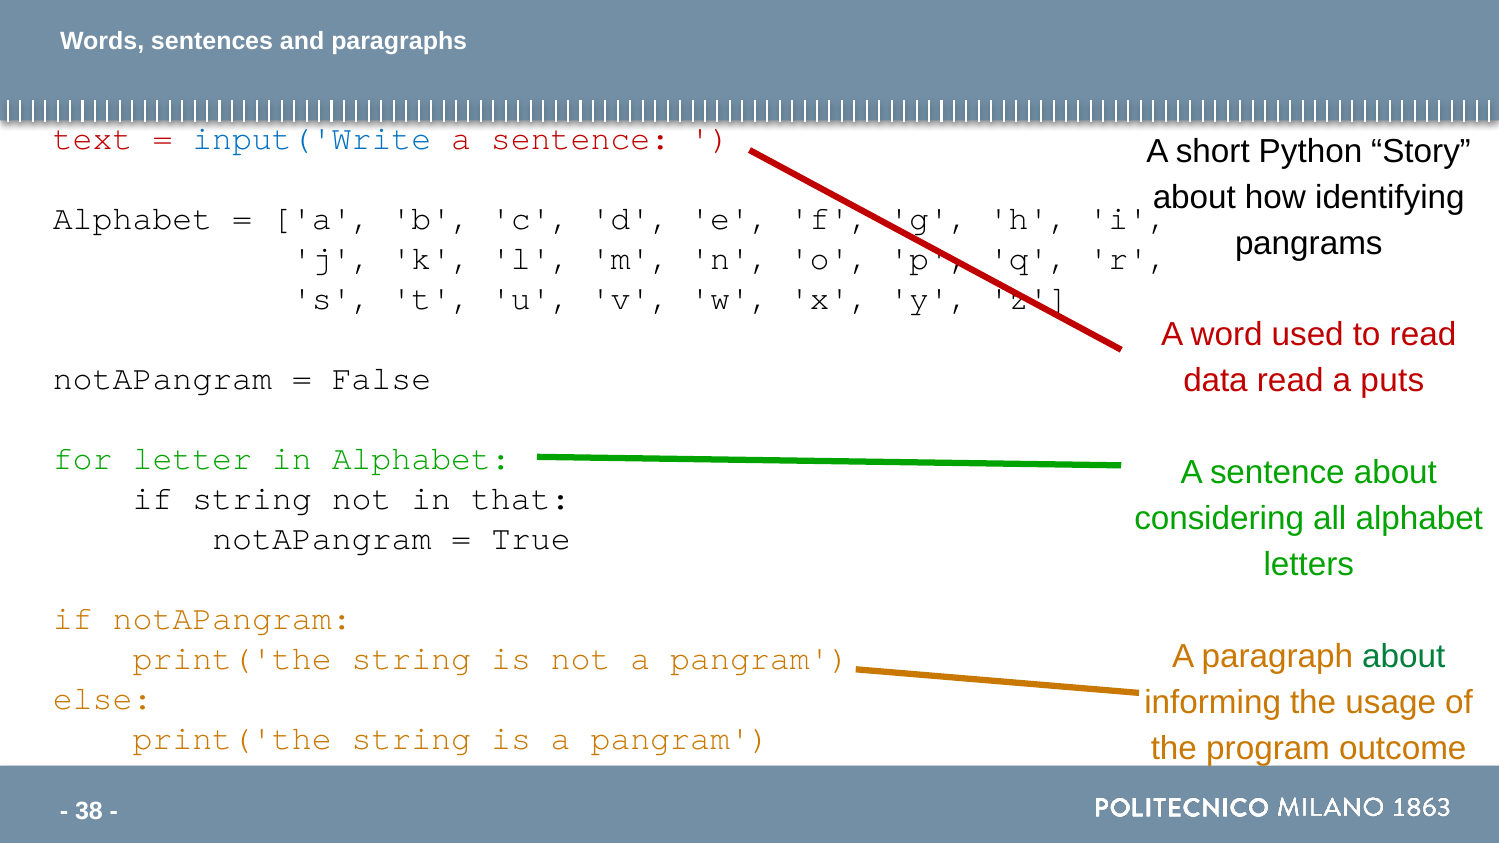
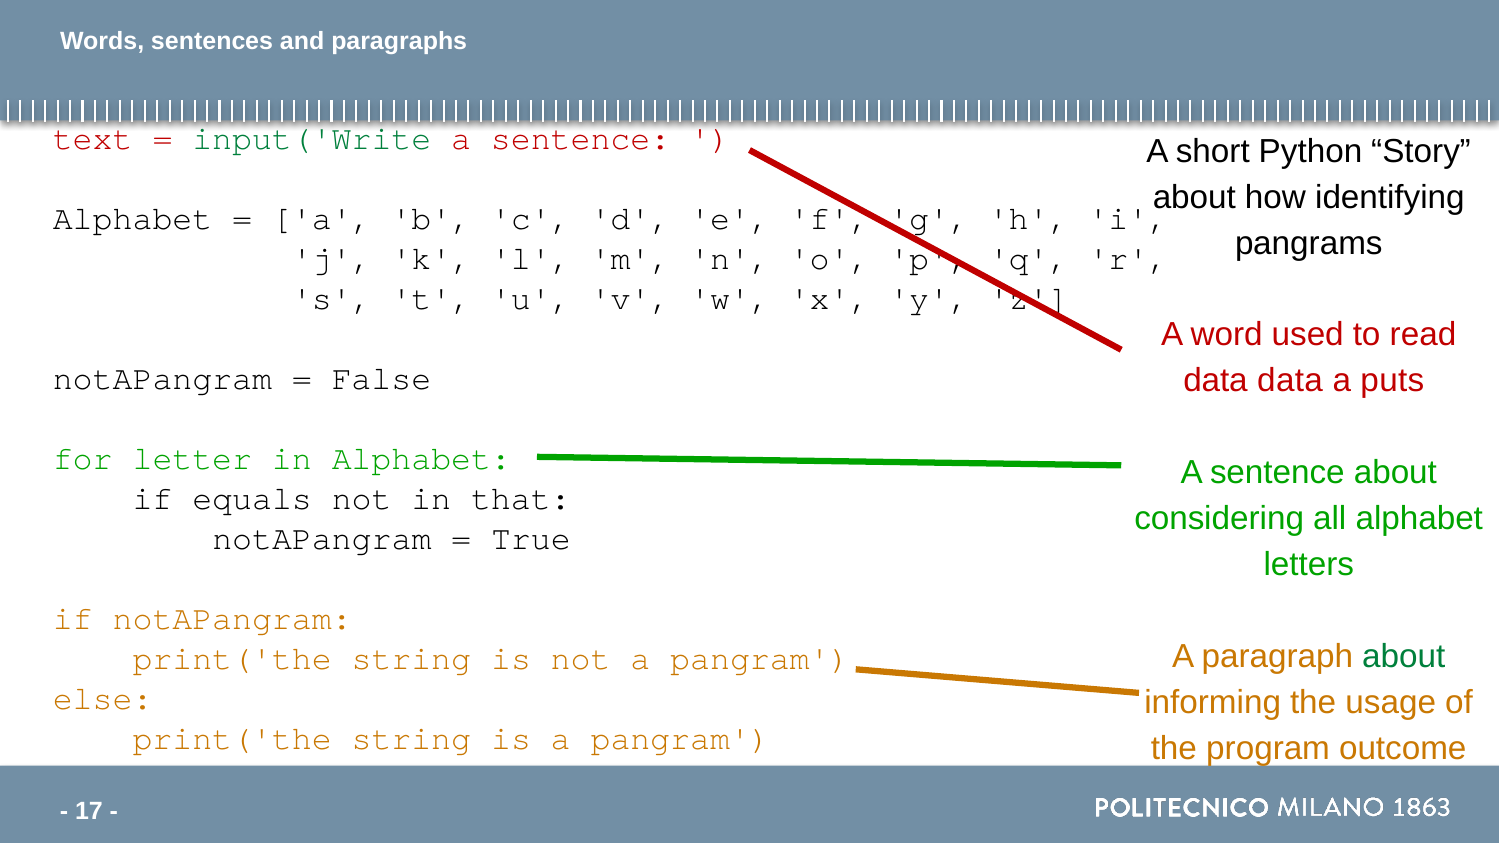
input('Write colour: blue -> green (312, 139)
data read: read -> data (1290, 381)
if string: string -> equals (252, 499)
38: 38 -> 17 (89, 812)
